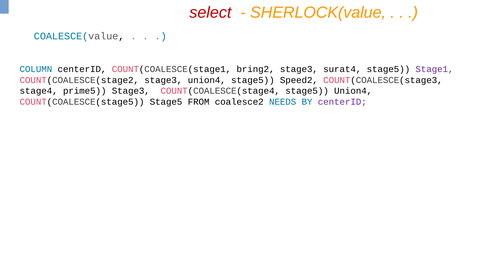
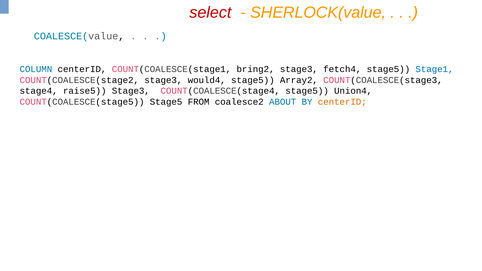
surat4: surat4 -> fetch4 (342, 69)
Stage1 colour: purple -> blue (434, 69)
stage3 union4: union4 -> would4 (207, 80)
Speed2: Speed2 -> Array2 (299, 80)
prime5: prime5 -> raise5 (85, 91)
NEEDS: NEEDS -> ABOUT (283, 102)
centerID colour: purple -> orange (342, 102)
